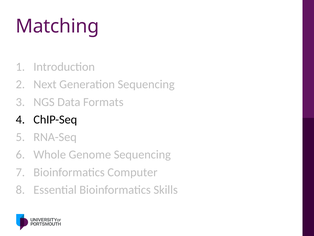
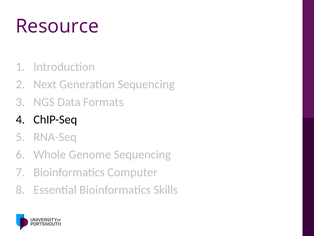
Matching: Matching -> Resource (57, 26)
